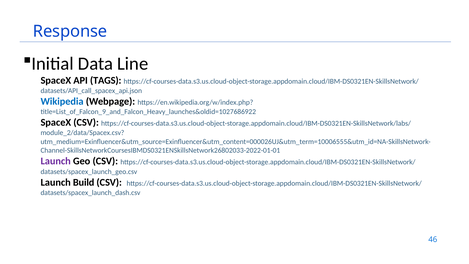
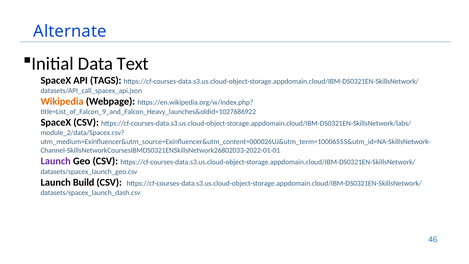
Response: Response -> Alternate (70, 31)
Line: Line -> Text (133, 64)
Wikipedia colour: blue -> orange (62, 101)
